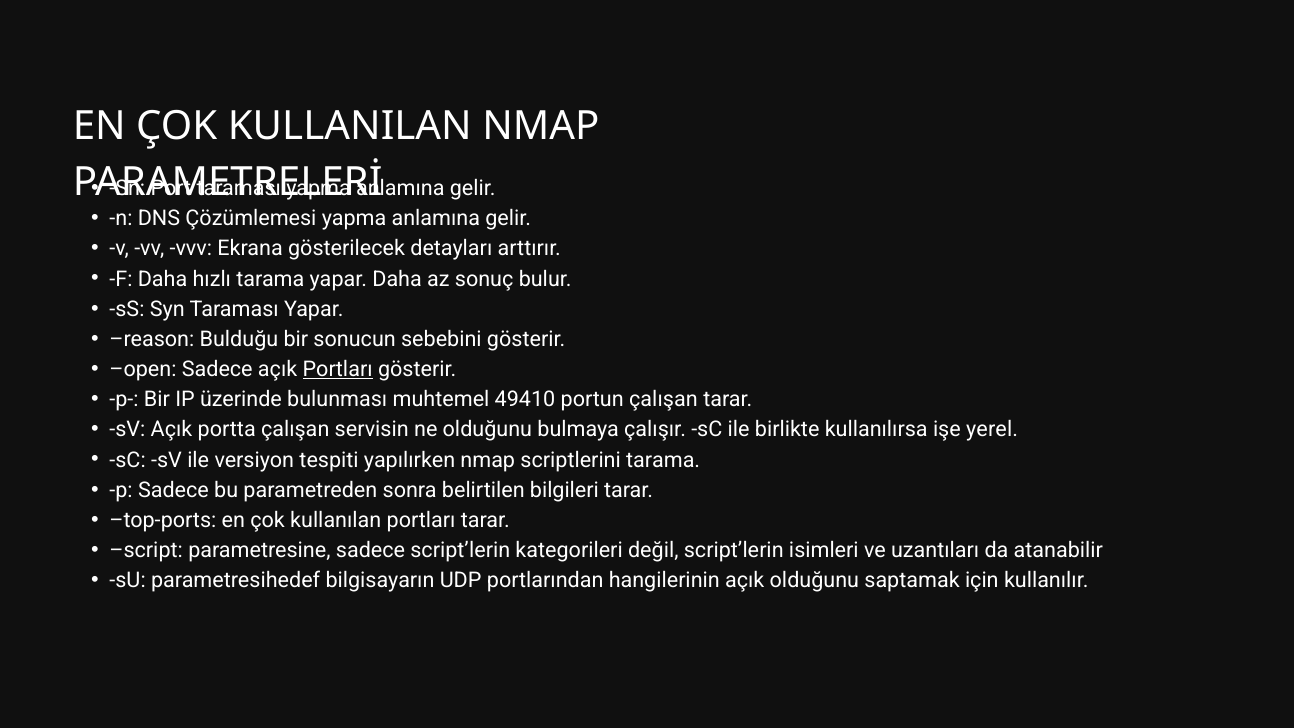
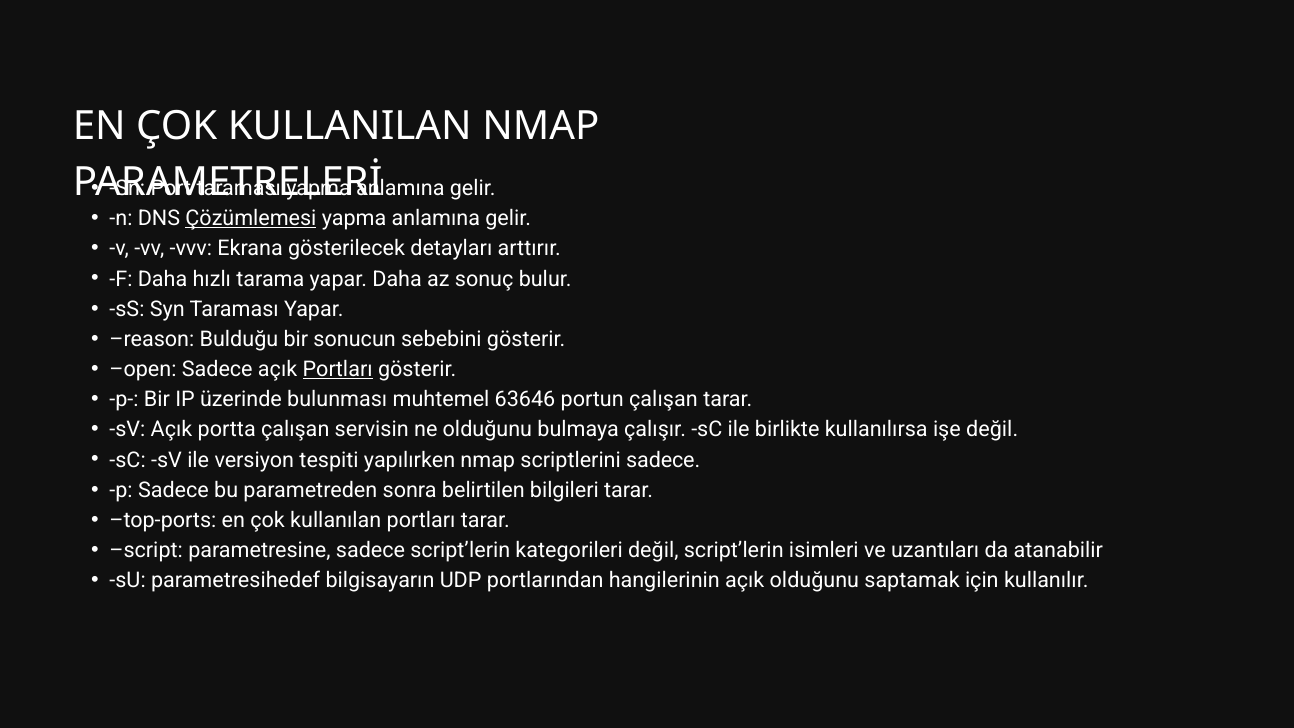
Çözümlemesi underline: none -> present (251, 218)
49410: 49410 -> 63646 (525, 400)
işe yerel: yerel -> değil (992, 430)
scriptlerini tarama: tarama -> sadece (663, 460)
